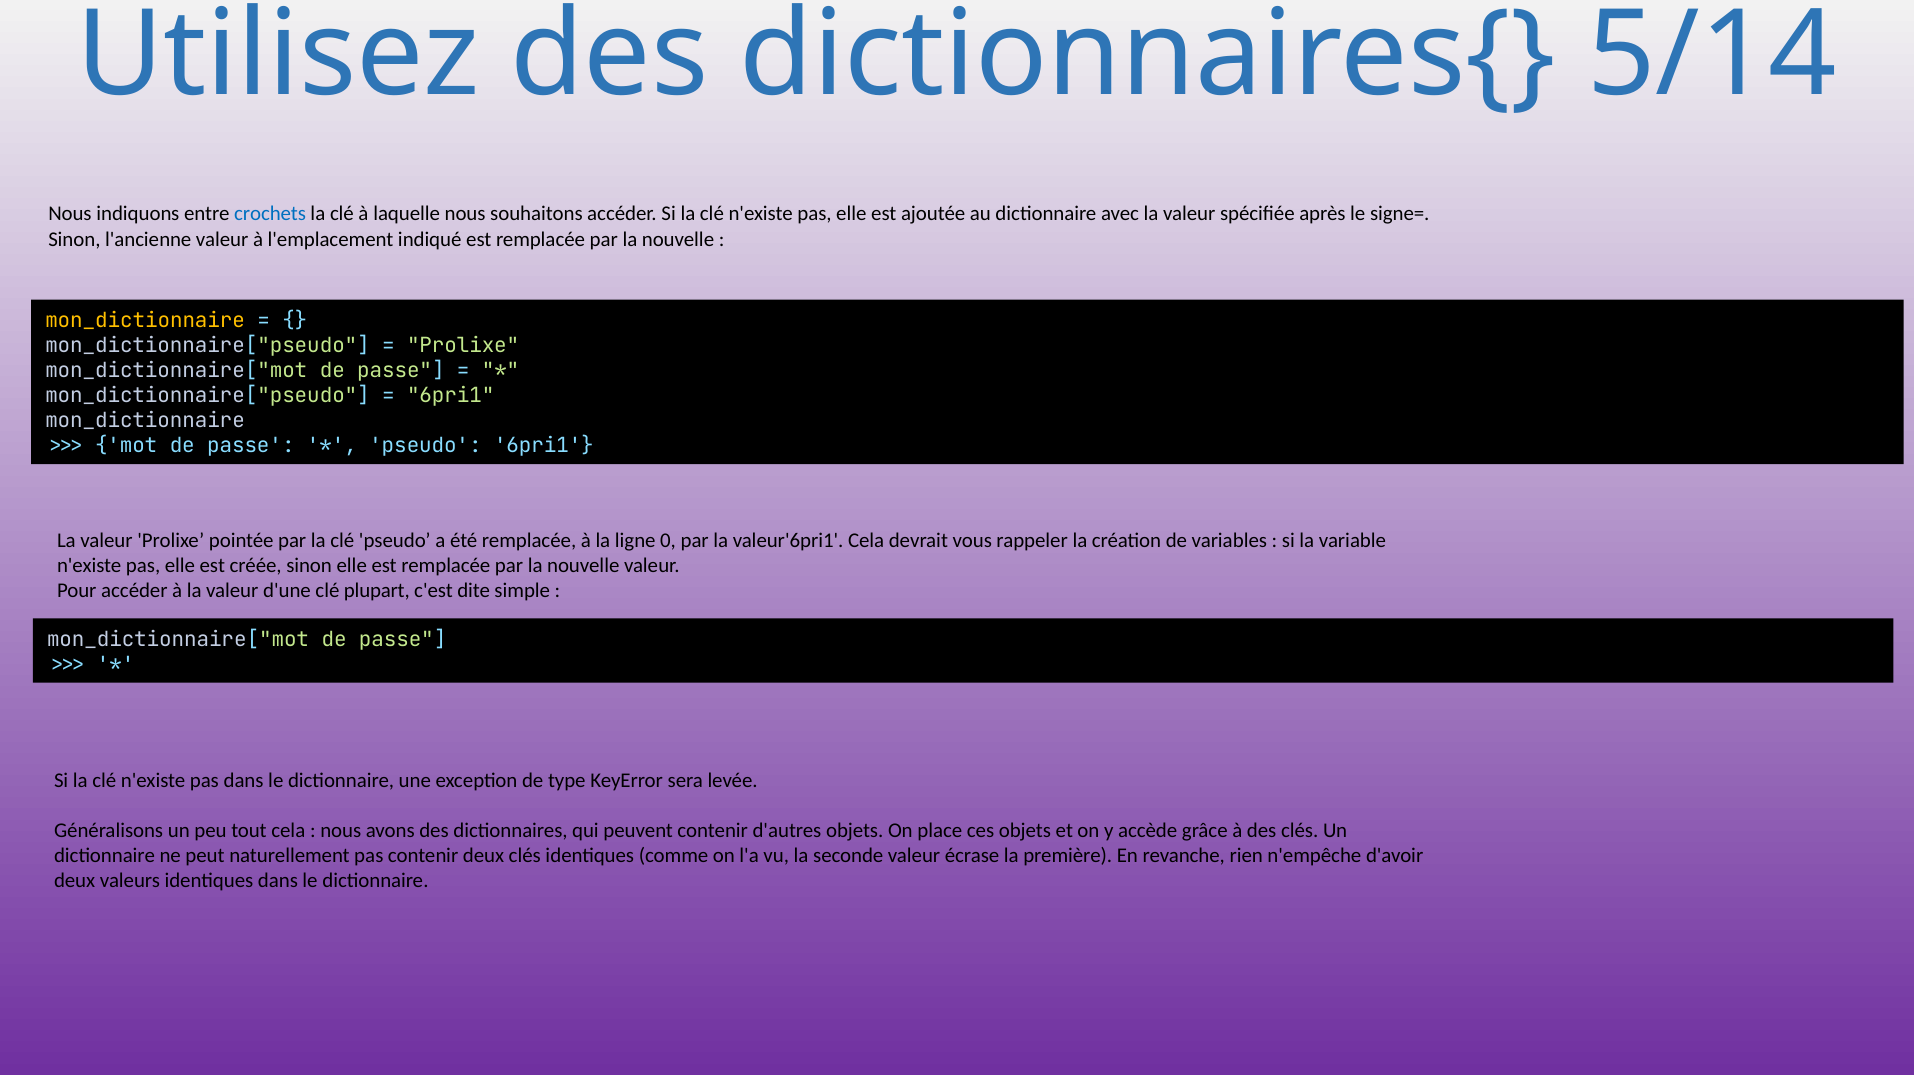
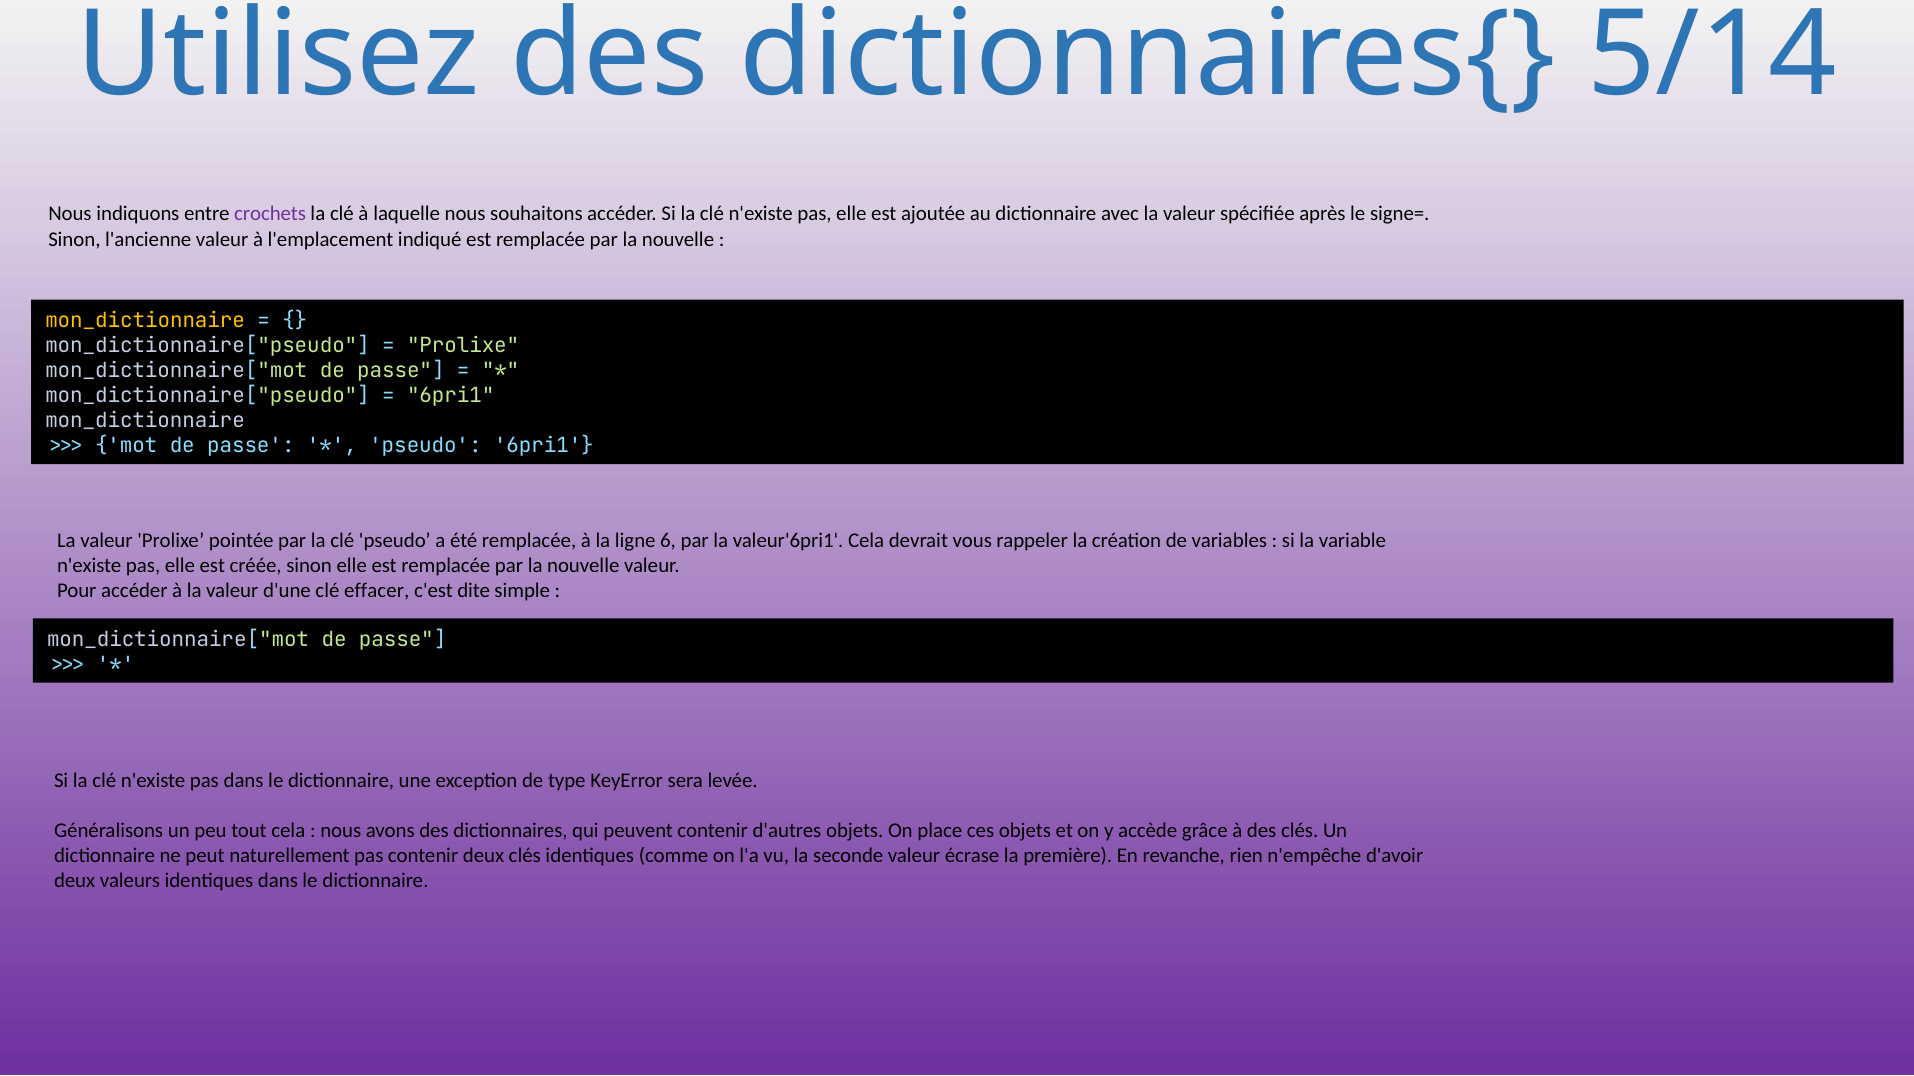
crochets colour: blue -> purple (270, 214)
0: 0 -> 6 (668, 541)
plupart: plupart -> effacer (377, 591)
